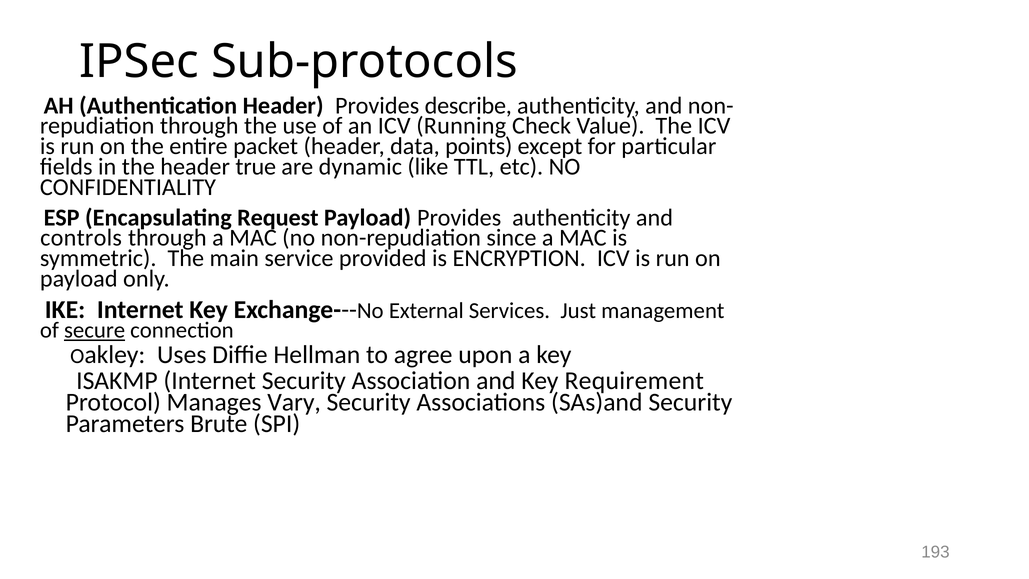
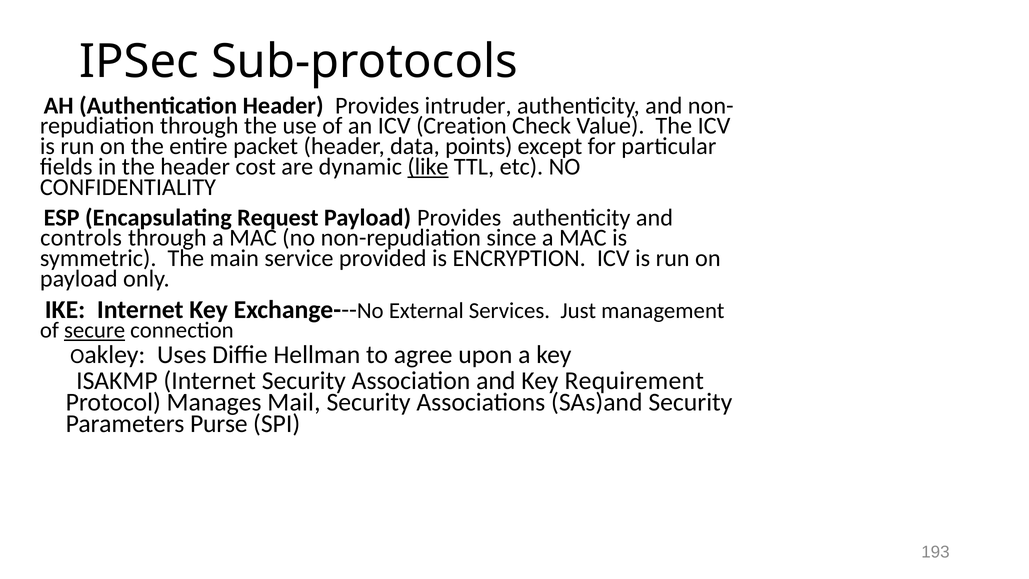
describe: describe -> intruder (468, 106)
Running: Running -> Creation (461, 126)
true: true -> cost (256, 167)
like underline: none -> present (428, 167)
Vary: Vary -> Mail (294, 402)
Brute: Brute -> Purse (219, 424)
